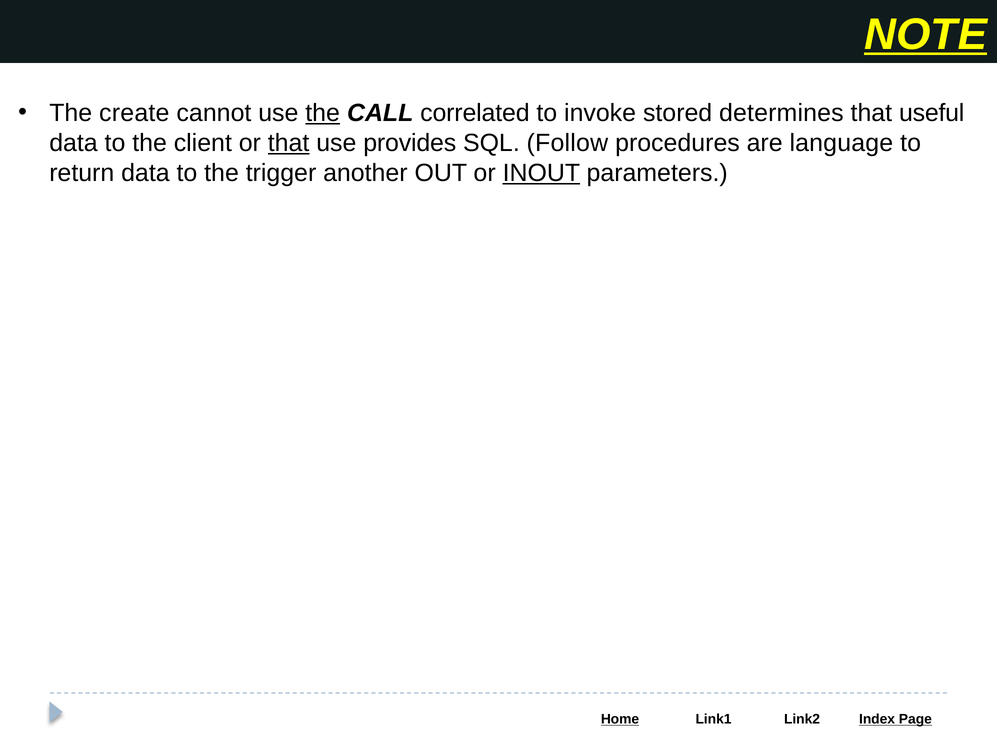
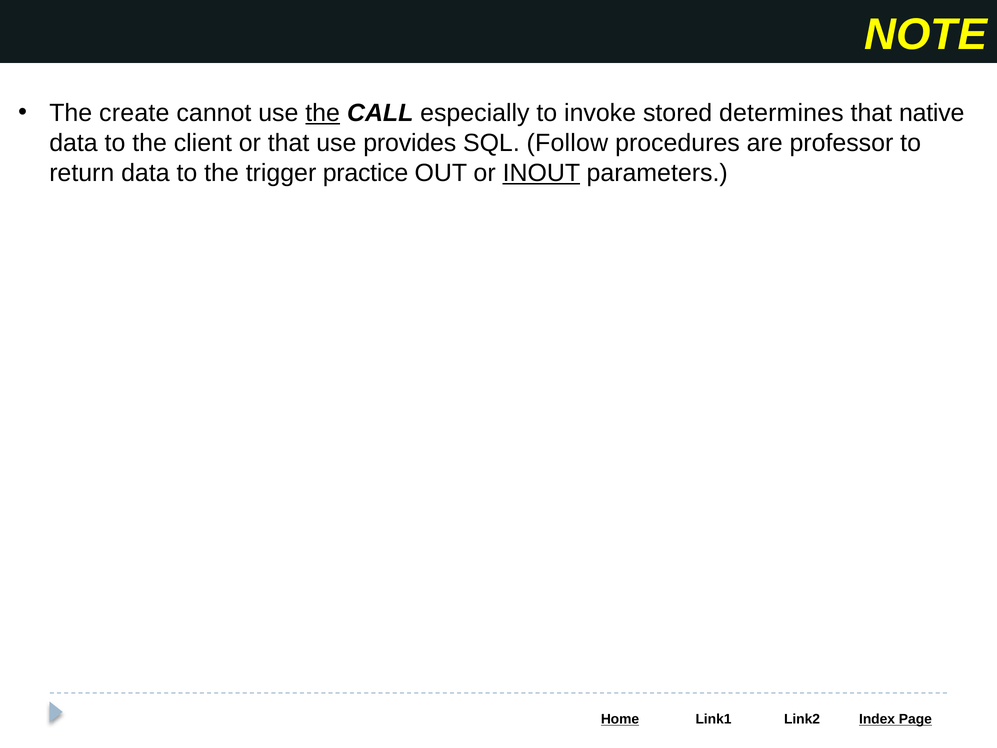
NOTE underline: present -> none (926, 35)
correlated: correlated -> especially (475, 113)
useful: useful -> native (932, 113)
that underline: present -> none (289, 143)
language: language -> professor (841, 143)
another: another -> practice (366, 173)
